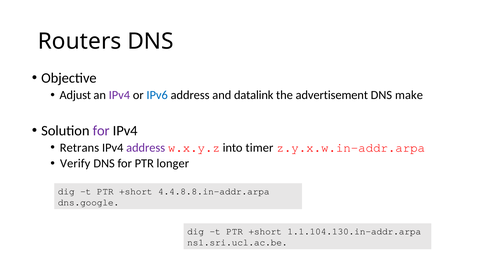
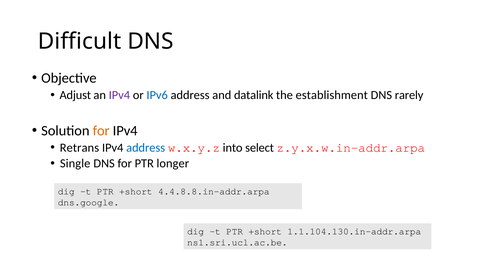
Routers: Routers -> Difficult (80, 42)
advertisement: advertisement -> establishment (332, 95)
make: make -> rarely (409, 95)
for colour: purple -> orange (101, 131)
address colour: purple -> blue (146, 148)
timer: timer -> select (260, 148)
Verify: Verify -> Single (75, 164)
